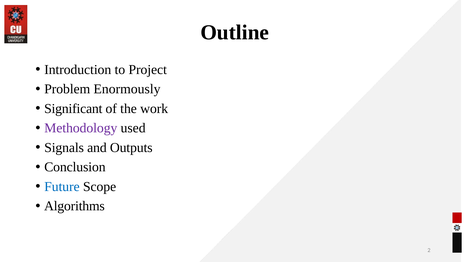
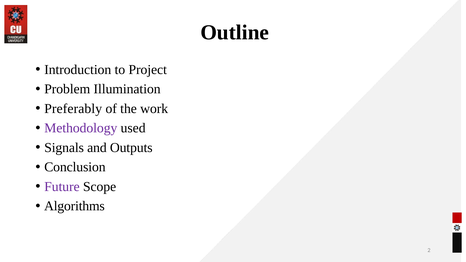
Enormously: Enormously -> Illumination (127, 89)
Significant: Significant -> Preferably (73, 109)
Future colour: blue -> purple (62, 187)
